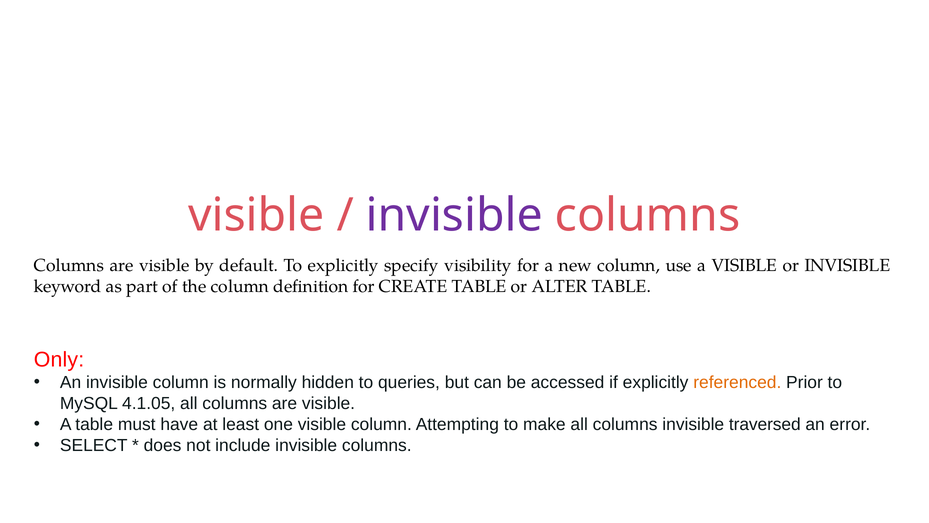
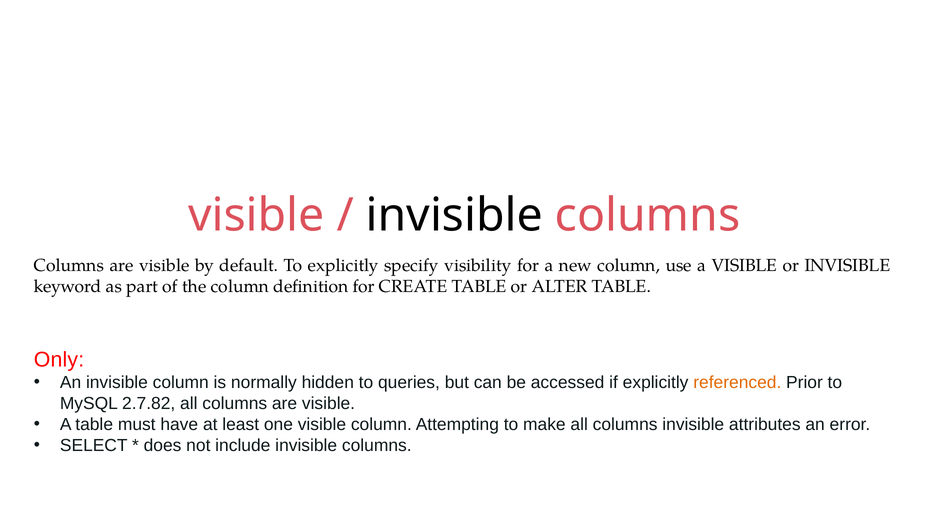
invisible colour: purple -> black (454, 215)
4.1.05: 4.1.05 -> 2.7.82 (149, 403)
traversed: traversed -> attributes (765, 424)
